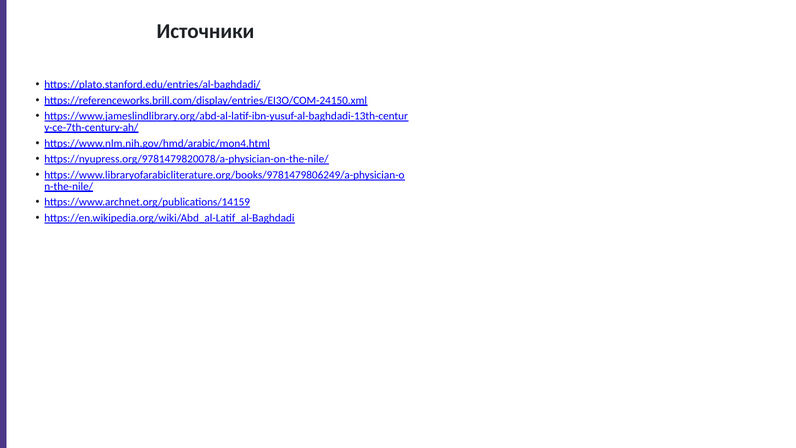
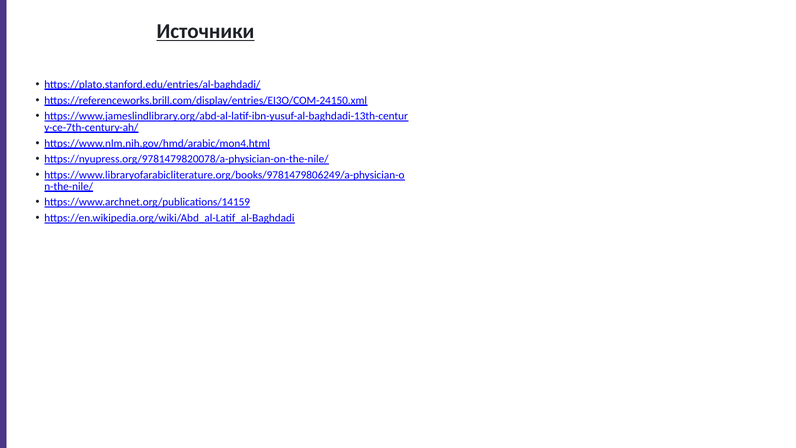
Источники underline: none -> present (205, 31)
